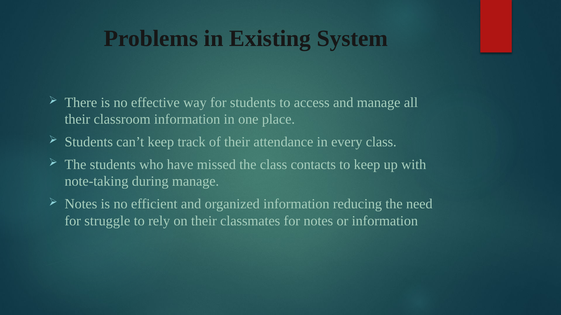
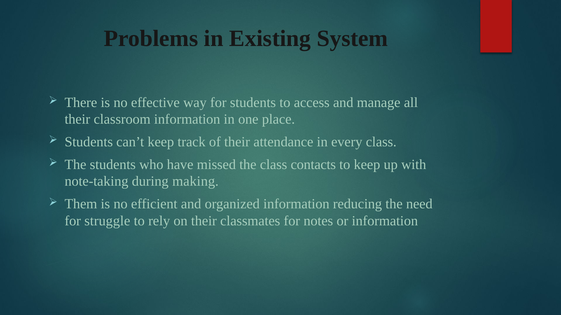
during manage: manage -> making (195, 182)
Notes: Notes -> Them (81, 204)
